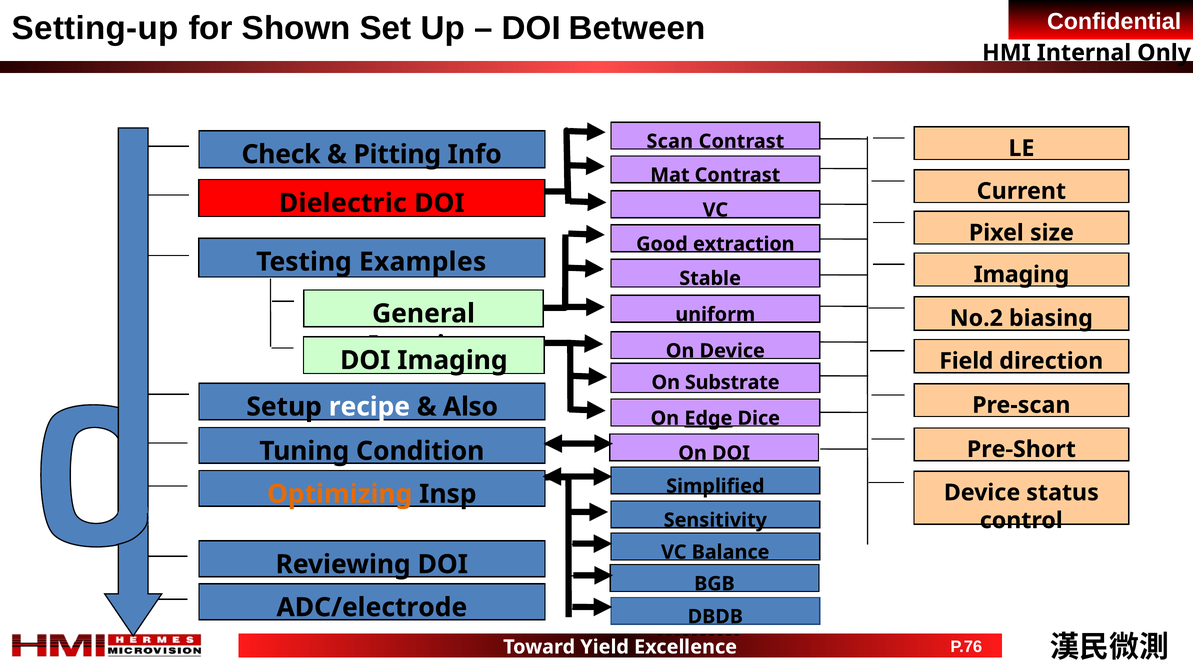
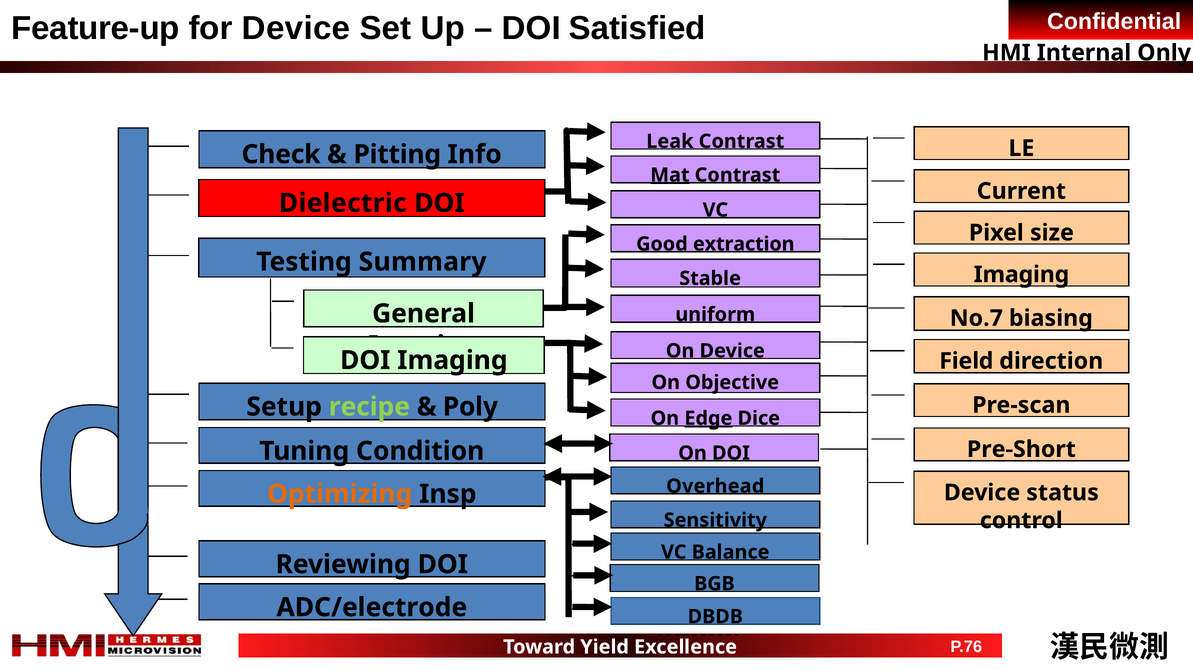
Setting-up: Setting-up -> Feature-up (96, 28)
for Shown: Shown -> Device (296, 28)
Between: Between -> Satisfied (637, 28)
Scan: Scan -> Leak (670, 141)
Mat underline: none -> present (670, 175)
Examples: Examples -> Summary (423, 262)
No.2: No.2 -> No.7 (976, 318)
Substrate: Substrate -> Objective (732, 382)
recipe colour: white -> light green (369, 407)
Also: Also -> Poly (470, 407)
Simplified: Simplified -> Overhead (715, 486)
